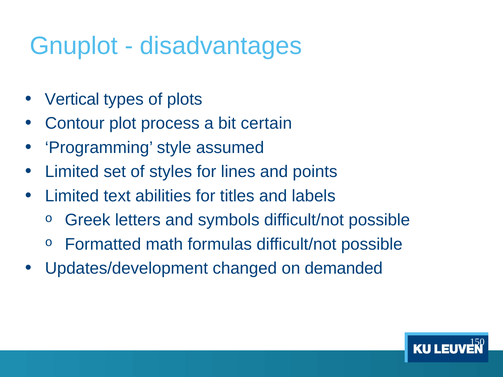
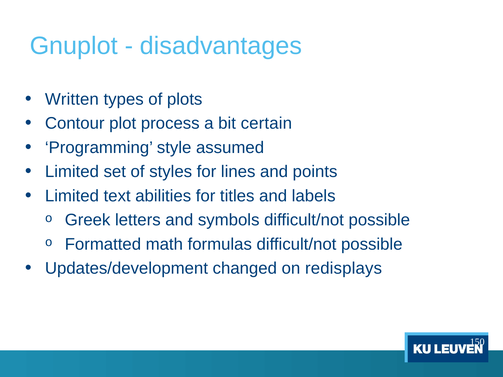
Vertical: Vertical -> Written (72, 99)
demanded: demanded -> redisplays (344, 269)
